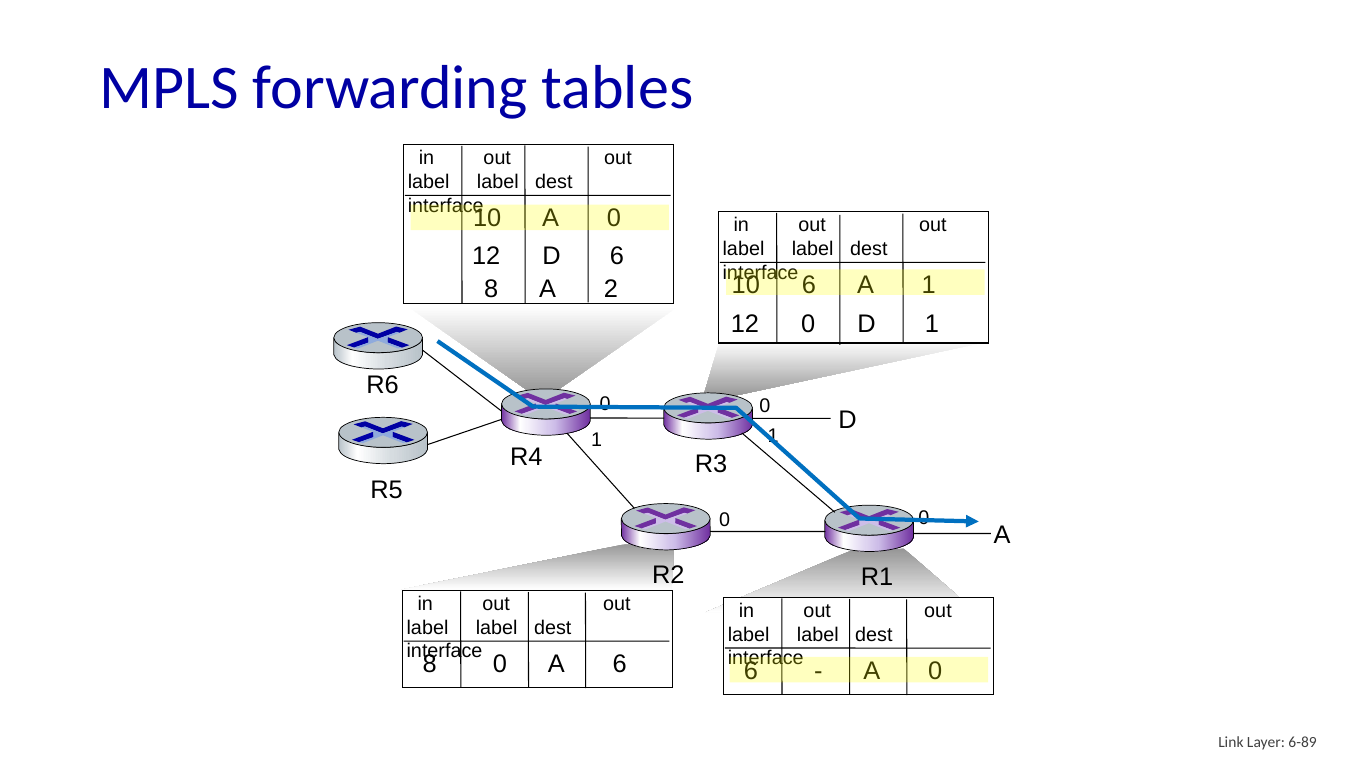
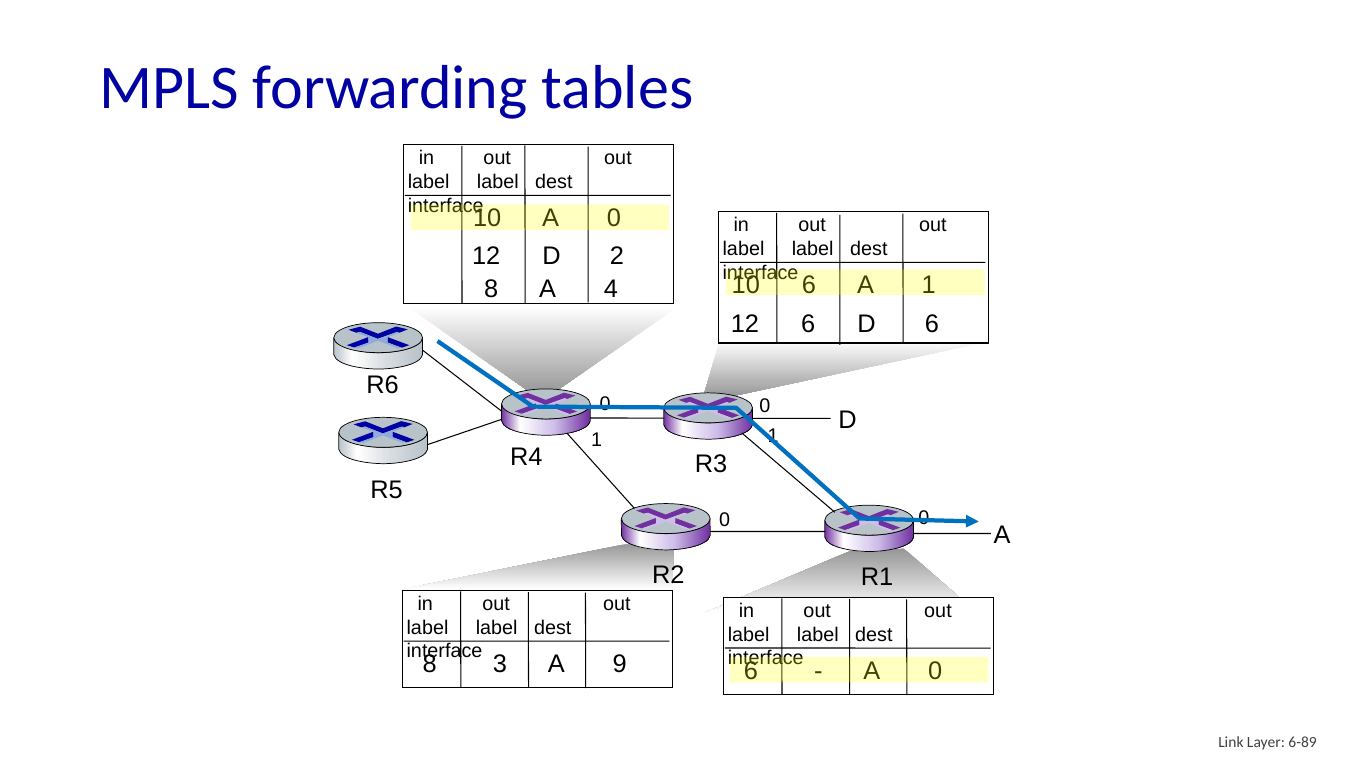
D 6: 6 -> 2 (617, 256)
2: 2 -> 4 (611, 289)
12 0: 0 -> 6 (808, 324)
D 1: 1 -> 6 (932, 324)
0: 0 -> 3 (500, 663)
A 6: 6 -> 9 (620, 663)
